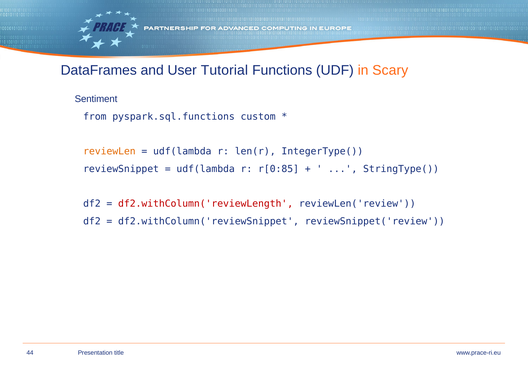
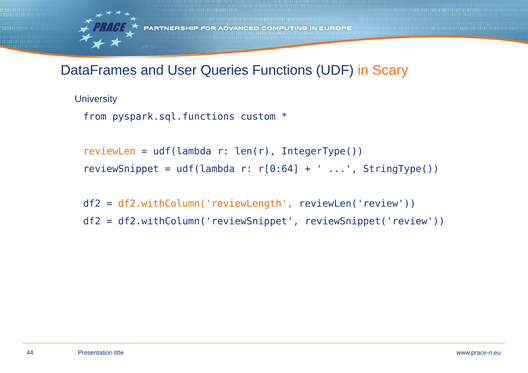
Tutorial: Tutorial -> Queries (225, 70)
Sentiment: Sentiment -> University (96, 99)
r[0:85: r[0:85 -> r[0:64 (279, 169)
df2.withColumn('reviewLength colour: red -> orange (206, 204)
